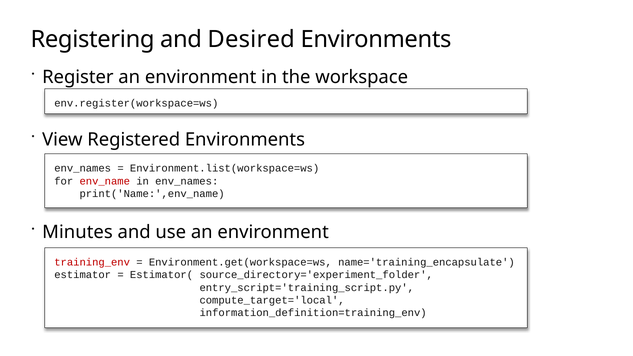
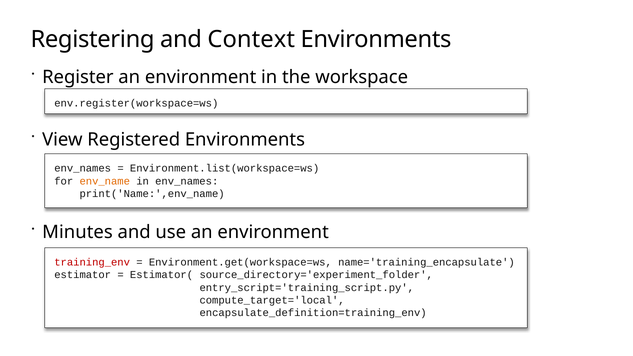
Desired: Desired -> Context (251, 40)
env_name colour: red -> orange (105, 181)
information_definition=training_env: information_definition=training_env -> encapsulate_definition=training_env (313, 313)
